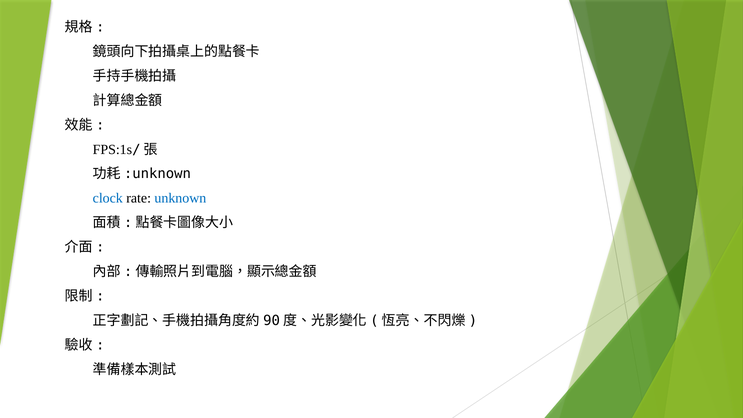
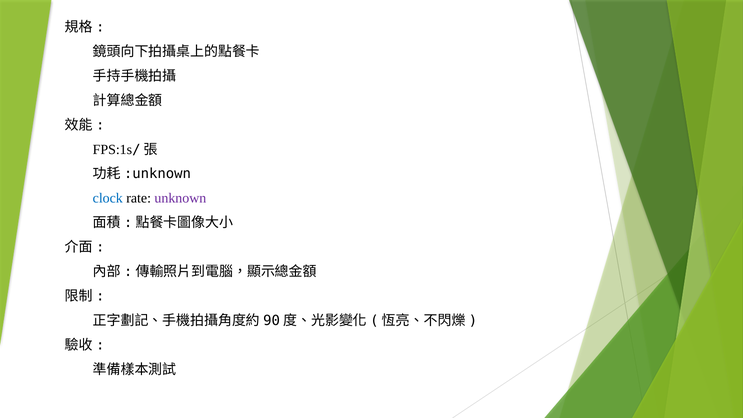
unknown colour: blue -> purple (180, 198)
